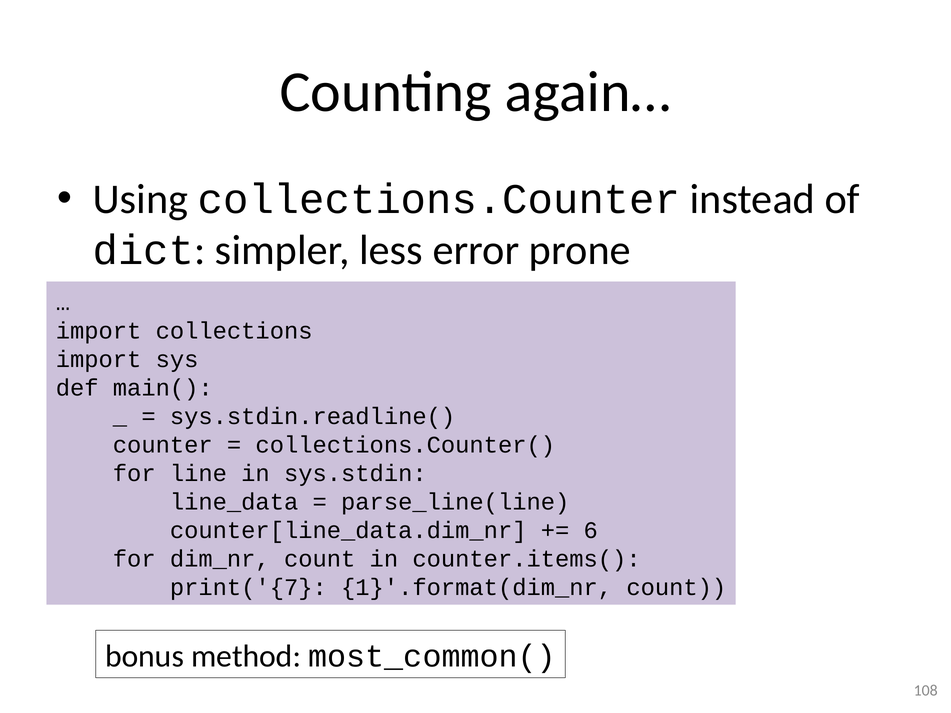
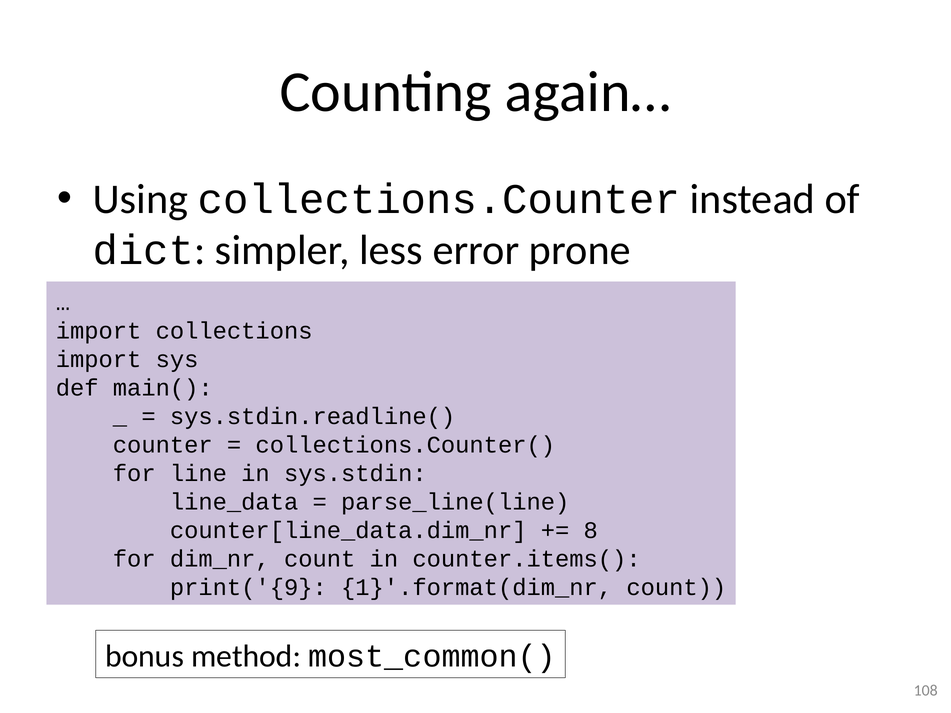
6: 6 -> 8 (591, 531)
print('{7: print('{7 -> print('{9 (248, 588)
